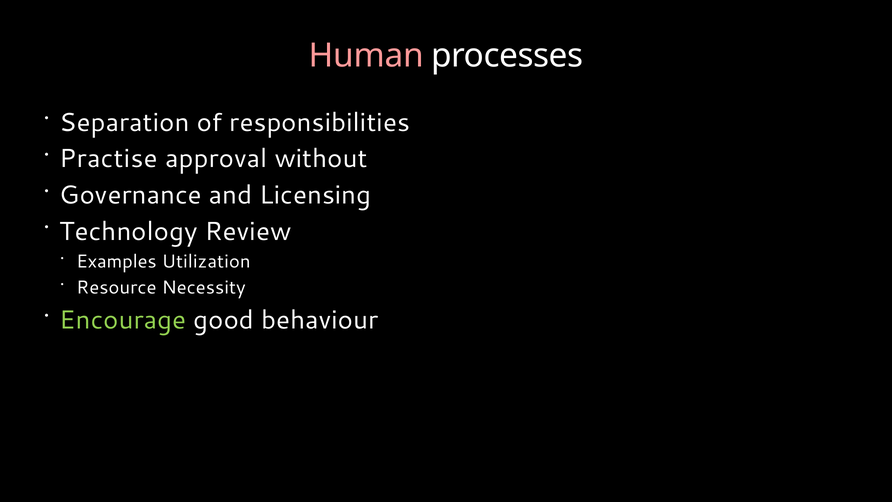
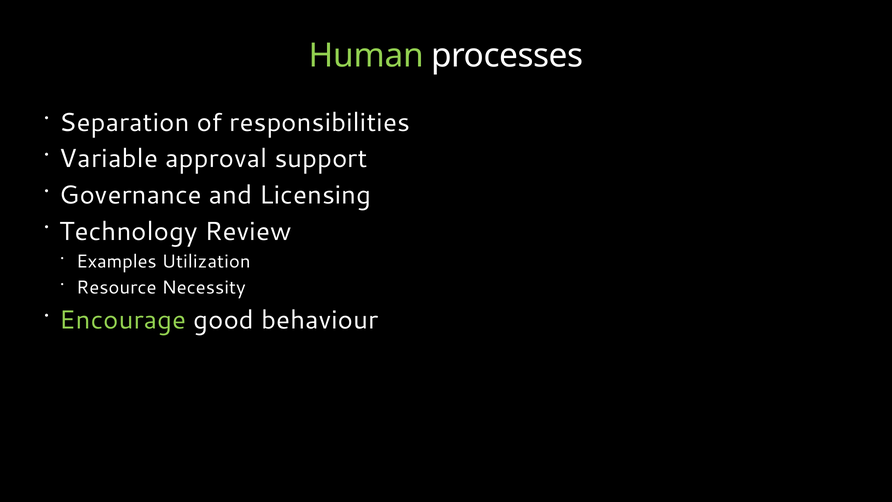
Human colour: pink -> light green (366, 56)
Practise: Practise -> Variable (109, 159)
without: without -> support (321, 159)
